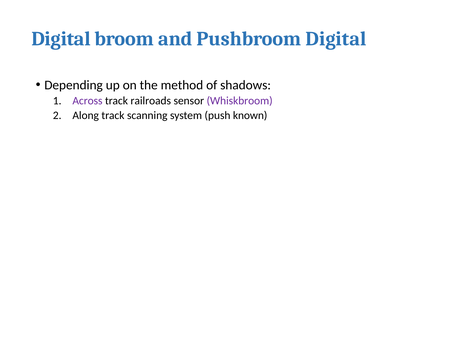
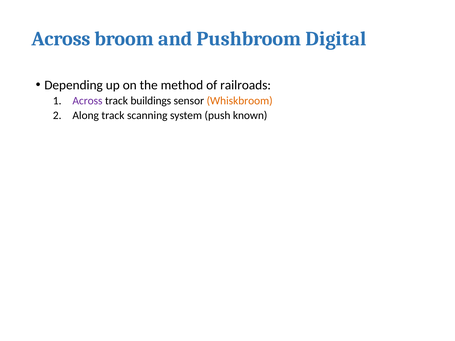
Digital: Digital -> Across (61, 39)
shadows: shadows -> railroads (246, 85)
railroads: railroads -> buildings (151, 101)
Whiskbroom colour: purple -> orange (240, 101)
